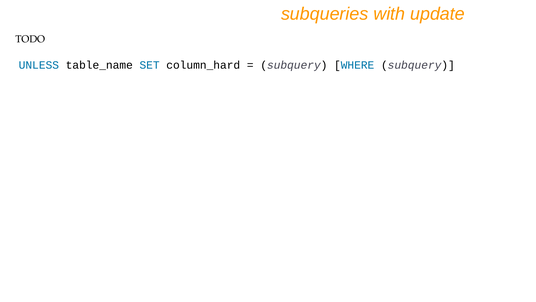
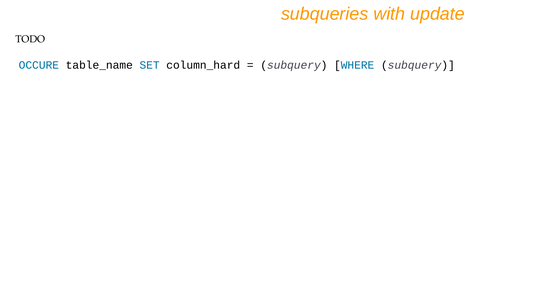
UNLESS: UNLESS -> OCCURE (39, 65)
